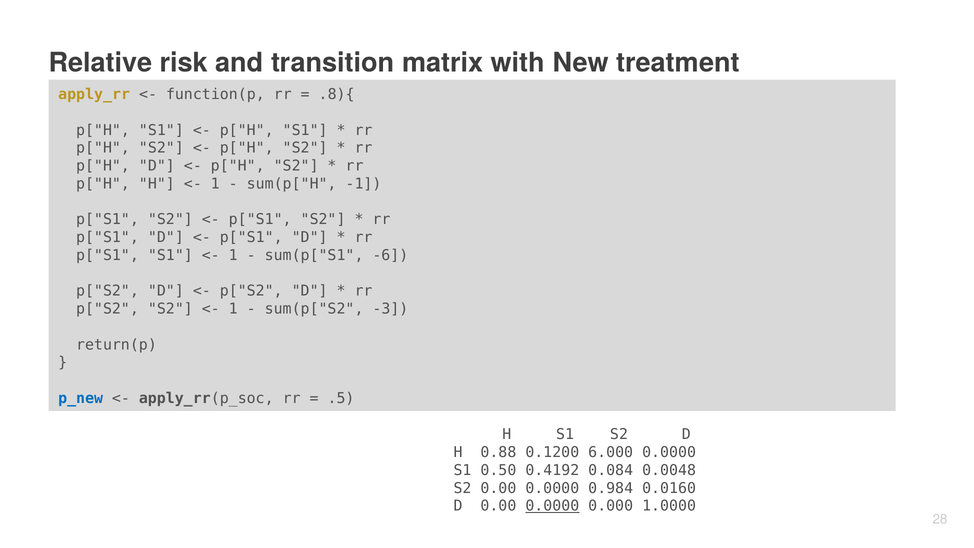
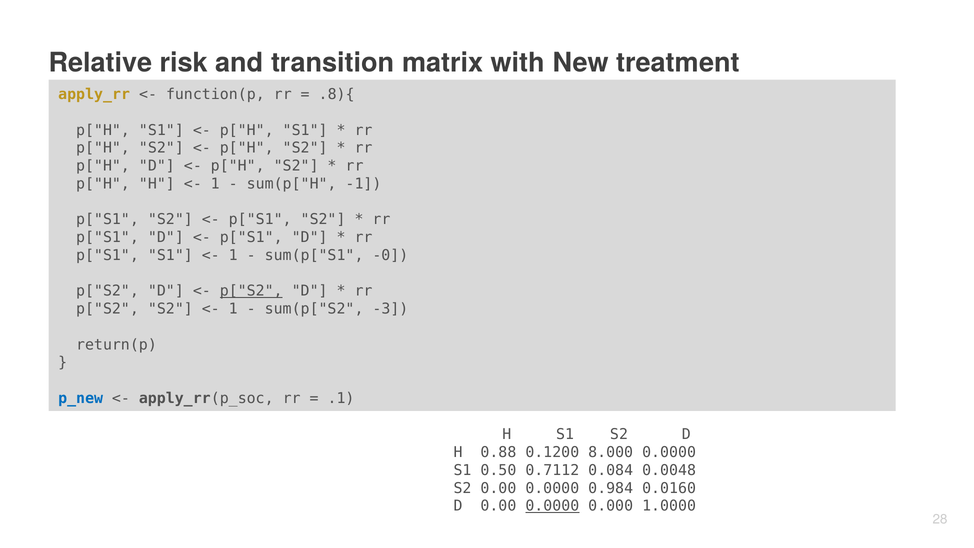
-6: -6 -> -0 (390, 255)
p["S2 underline: none -> present (251, 291)
.5: .5 -> .1 (341, 398)
6.000: 6.000 -> 8.000 (611, 452)
0.4192: 0.4192 -> 0.7112 (552, 470)
